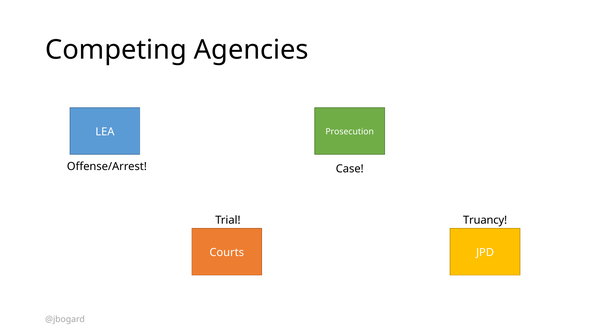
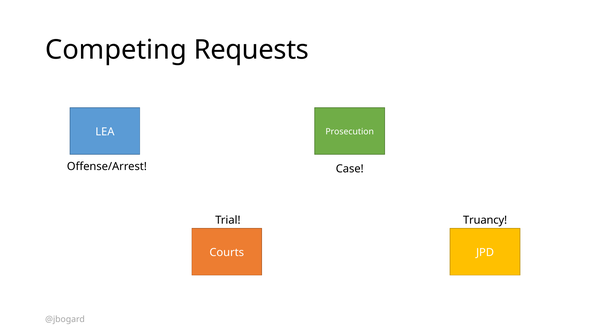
Agencies: Agencies -> Requests (251, 50)
